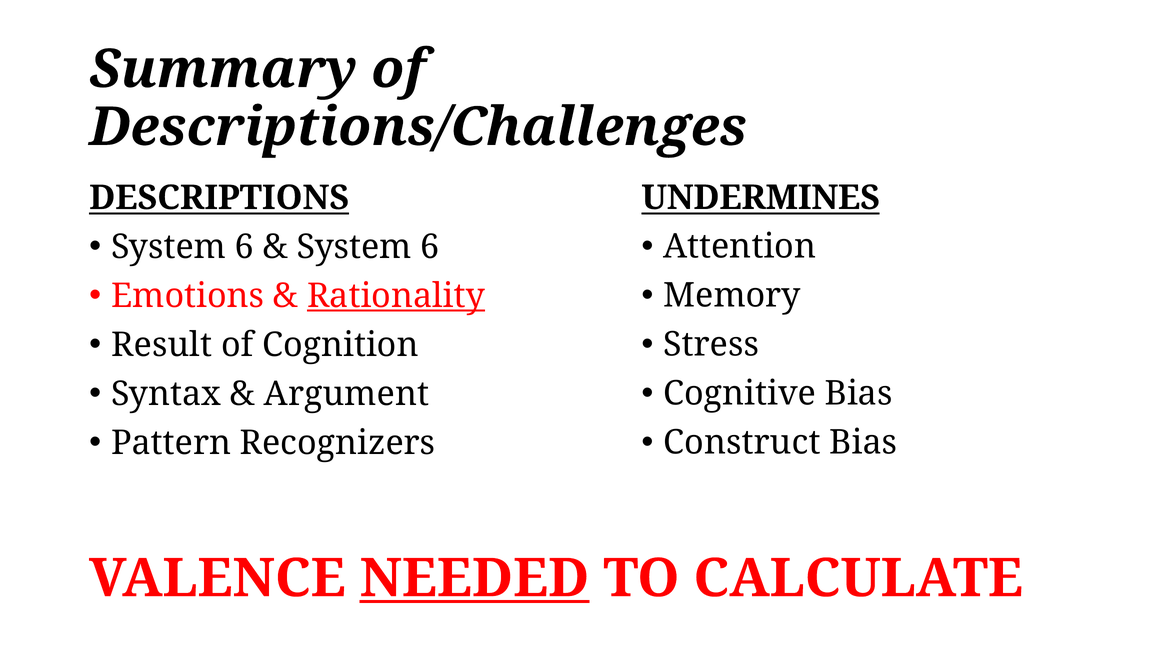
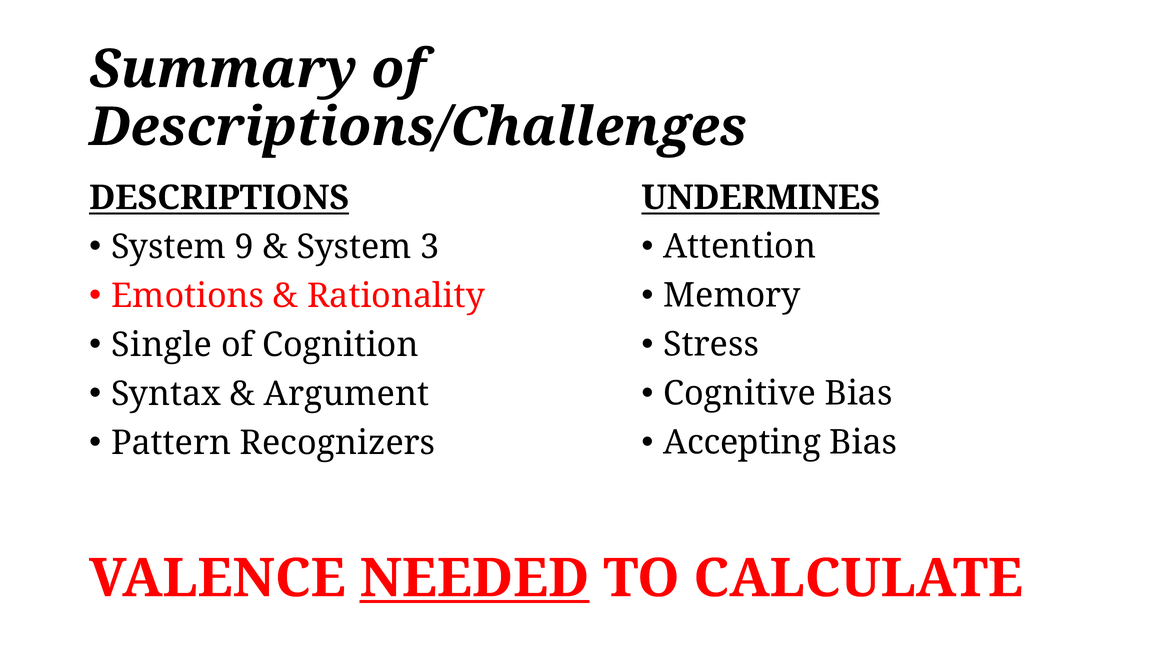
6: 6 -> 9 (244, 247)
6: 6 -> 3 (430, 247)
Rationality underline: present -> none (396, 296)
Result: Result -> Single (162, 345)
Construct: Construct -> Accepting (742, 443)
